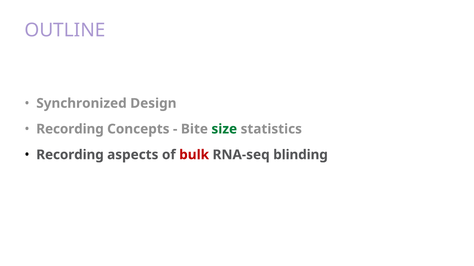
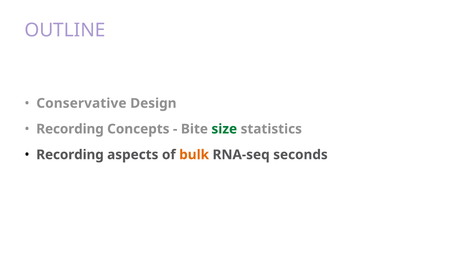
Synchronized: Synchronized -> Conservative (81, 104)
bulk colour: red -> orange (194, 155)
blinding: blinding -> seconds (300, 155)
